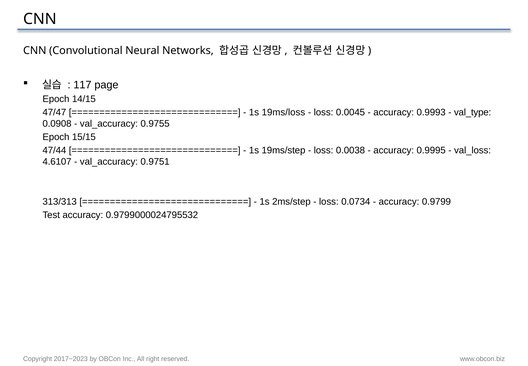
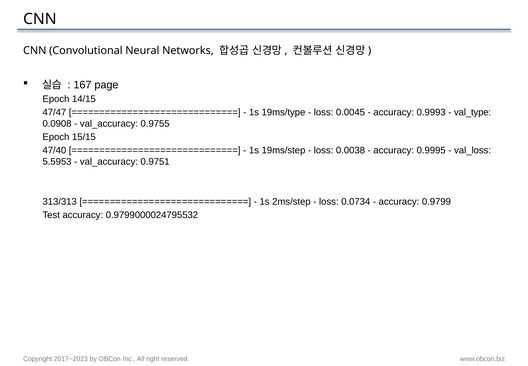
117: 117 -> 167 (82, 85)
19ms/loss: 19ms/loss -> 19ms/type (284, 112)
47/44: 47/44 -> 47/40 (54, 150)
4.6107: 4.6107 -> 5.5953 (57, 162)
